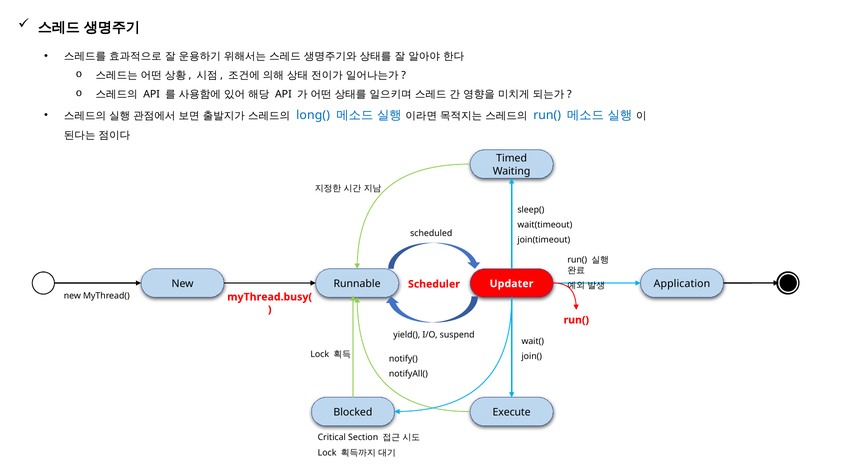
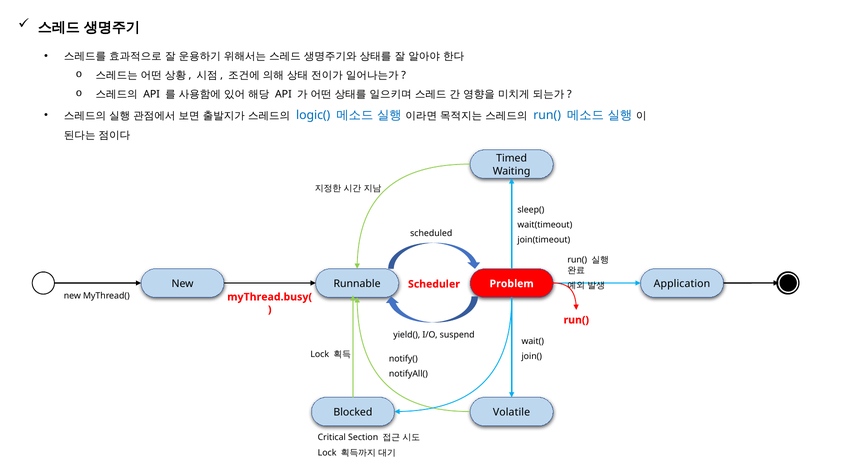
long(: long( -> logic( (313, 115)
Updater: Updater -> Problem (512, 284)
Execute: Execute -> Volatile (512, 412)
